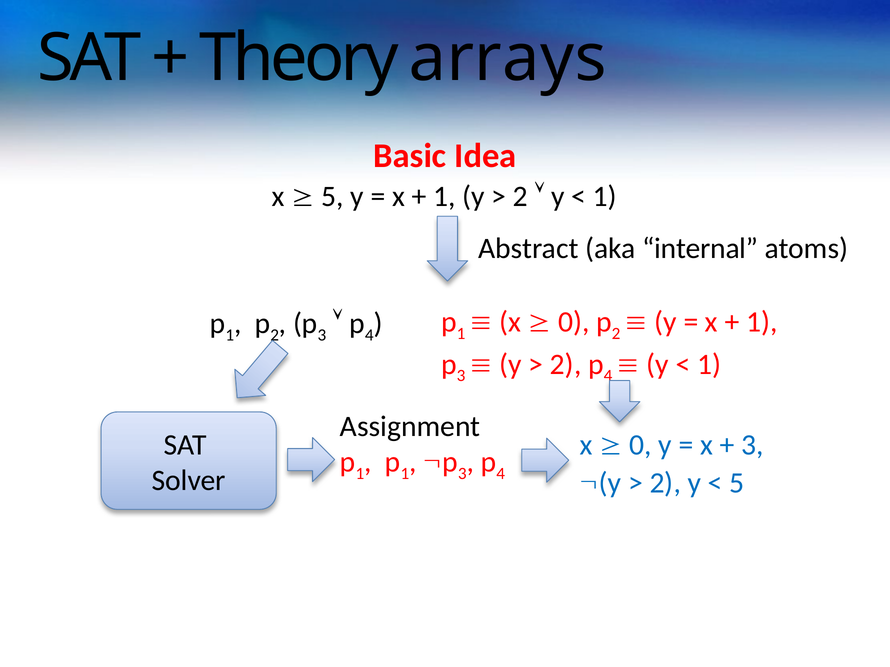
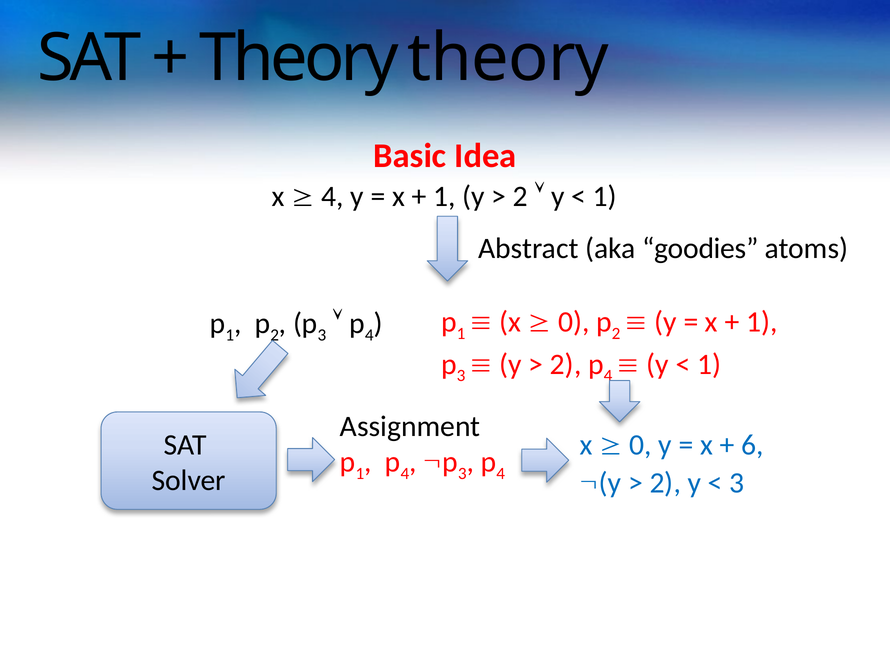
Theory arrays: arrays -> theory (508, 58)
5: 5 -> 4 (333, 196)
internal: internal -> goodies (700, 248)
3: 3 -> 6 (752, 445)
1: 1 -> 4 (405, 474)
5: 5 -> 3 (737, 483)
